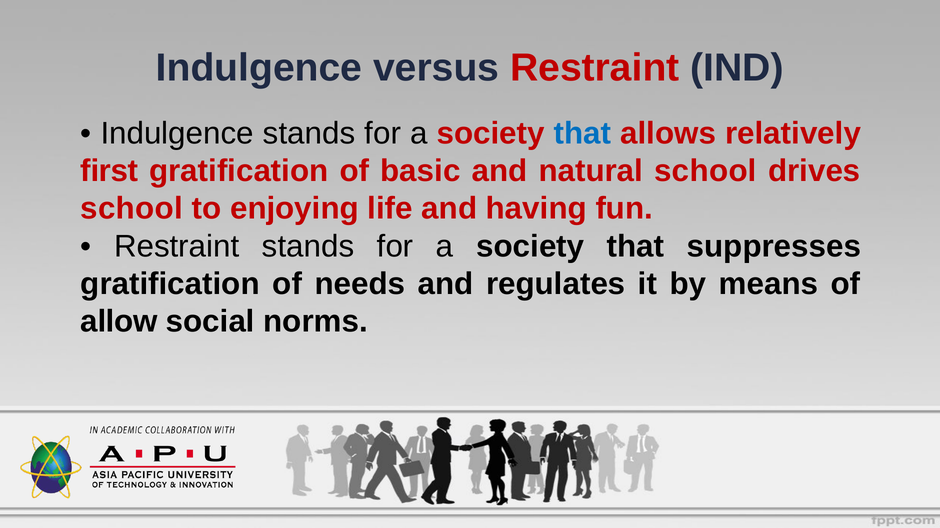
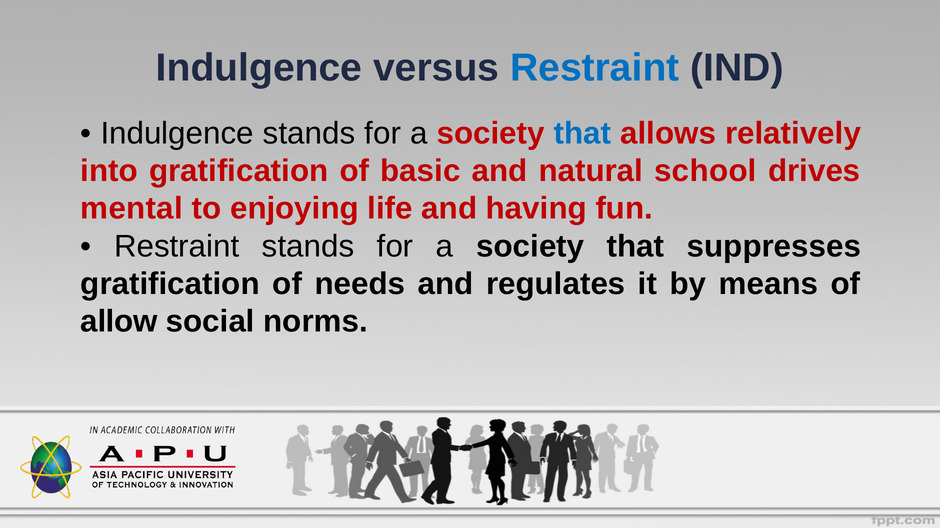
Restraint colour: red -> blue (595, 68)
first: first -> into (109, 171)
school: school -> mental (132, 209)
